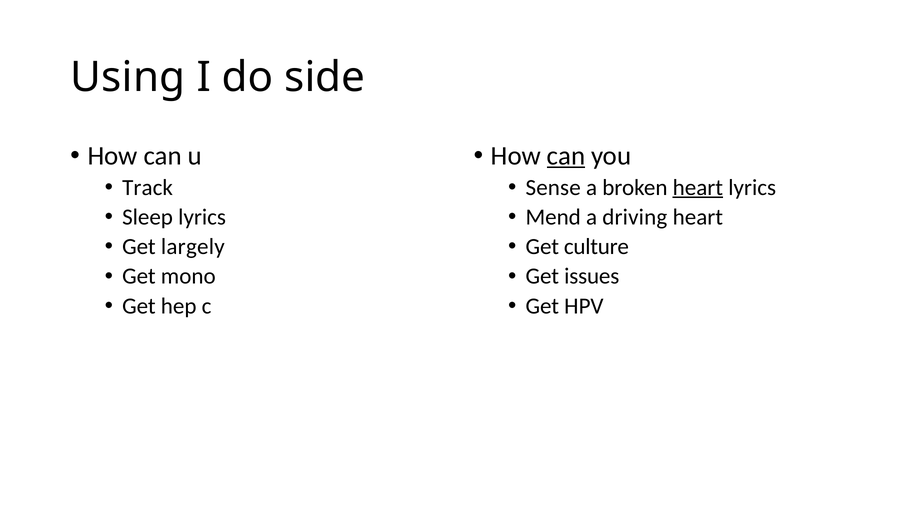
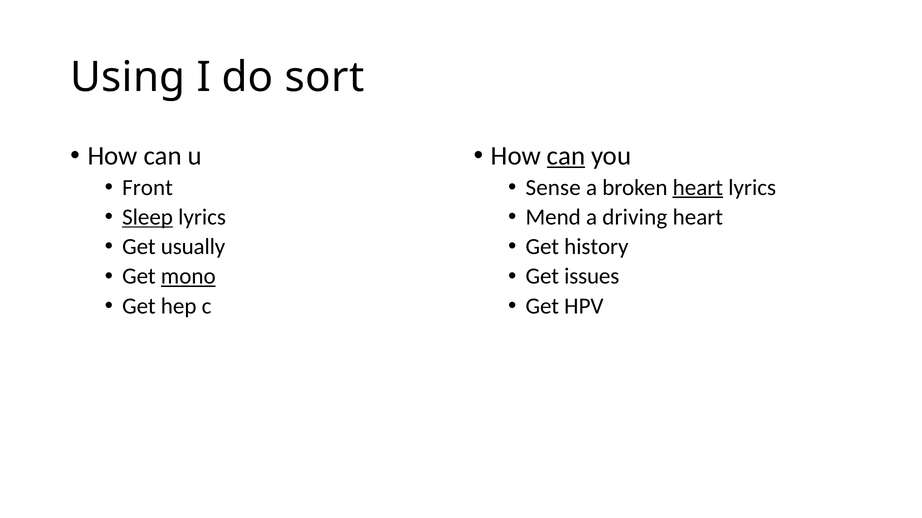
side: side -> sort (324, 77)
Track: Track -> Front (148, 188)
Sleep underline: none -> present (148, 217)
largely: largely -> usually (193, 247)
culture: culture -> history (596, 247)
mono underline: none -> present (188, 277)
